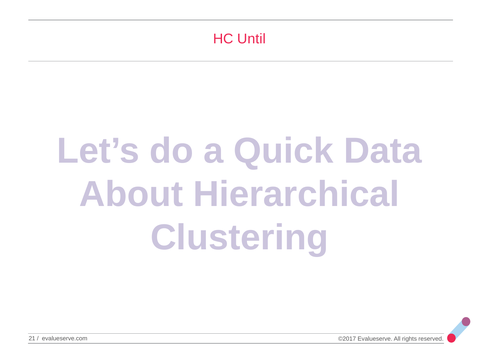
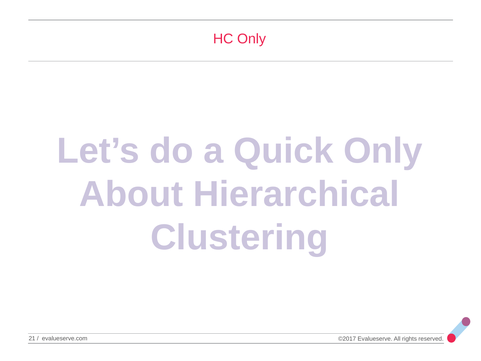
HC Until: Until -> Only (252, 39)
Quick Data: Data -> Only (383, 151)
